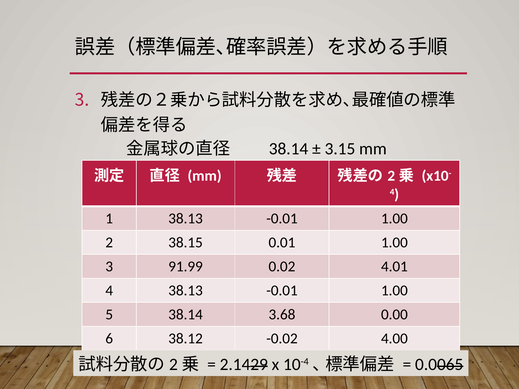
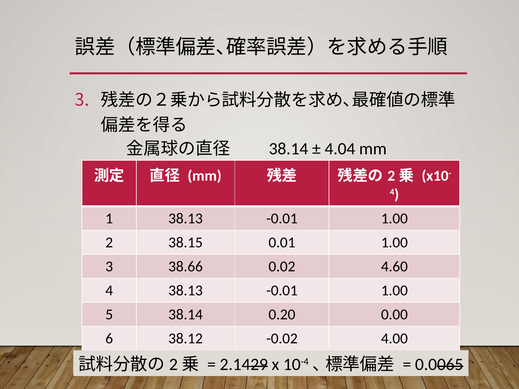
3.15: 3.15 -> 4.04 (340, 149)
91.99: 91.99 -> 38.66 (186, 267)
4.01: 4.01 -> 4.60 (394, 267)
3.68: 3.68 -> 0.20 (282, 315)
